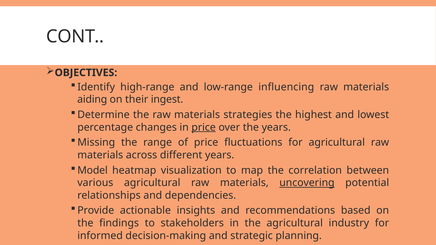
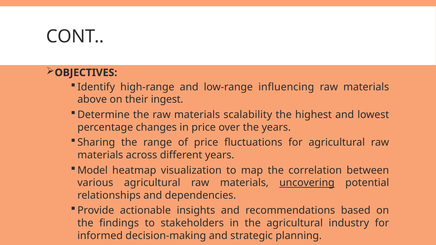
aiding: aiding -> above (92, 100)
strategies: strategies -> scalability (248, 115)
price underline: present -> none (204, 127)
Missing: Missing -> Sharing (96, 143)
